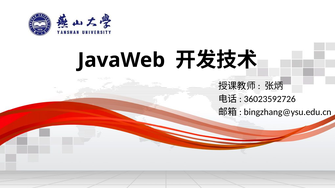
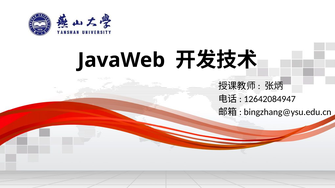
36023592726: 36023592726 -> 12642084947 (270, 99)
